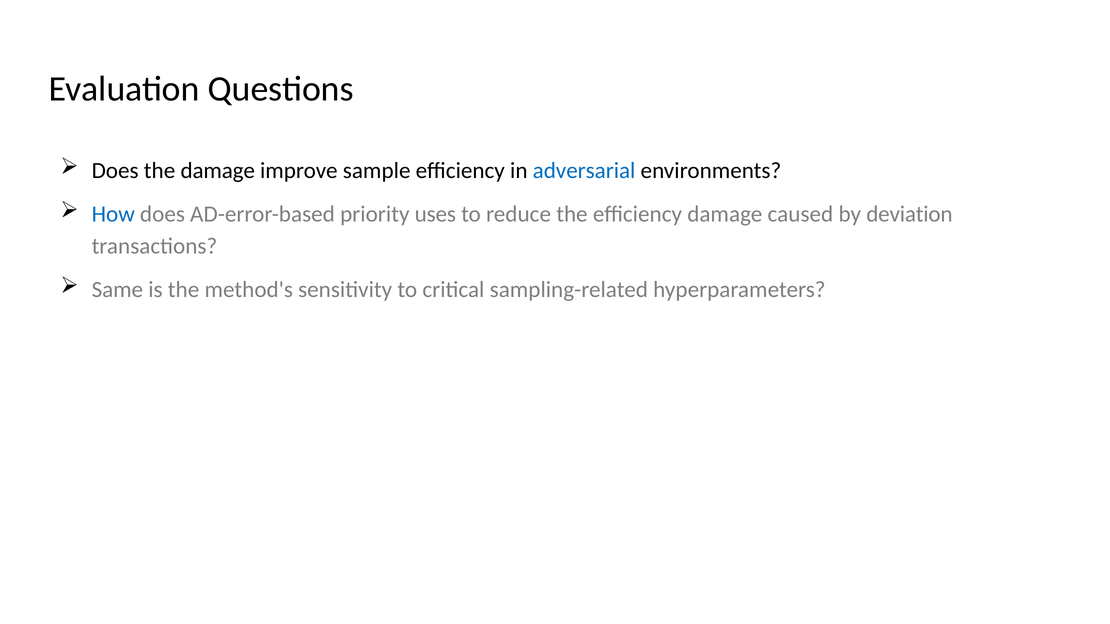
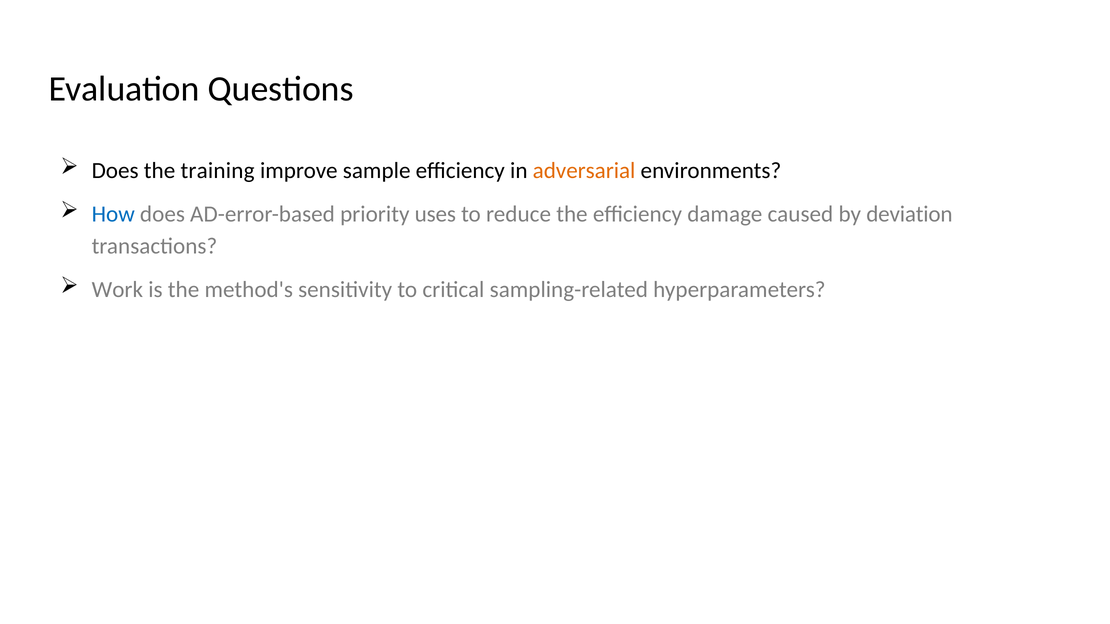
the damage: damage -> training (218, 171)
adversarial colour: blue -> orange (584, 171)
Same: Same -> Work (117, 290)
